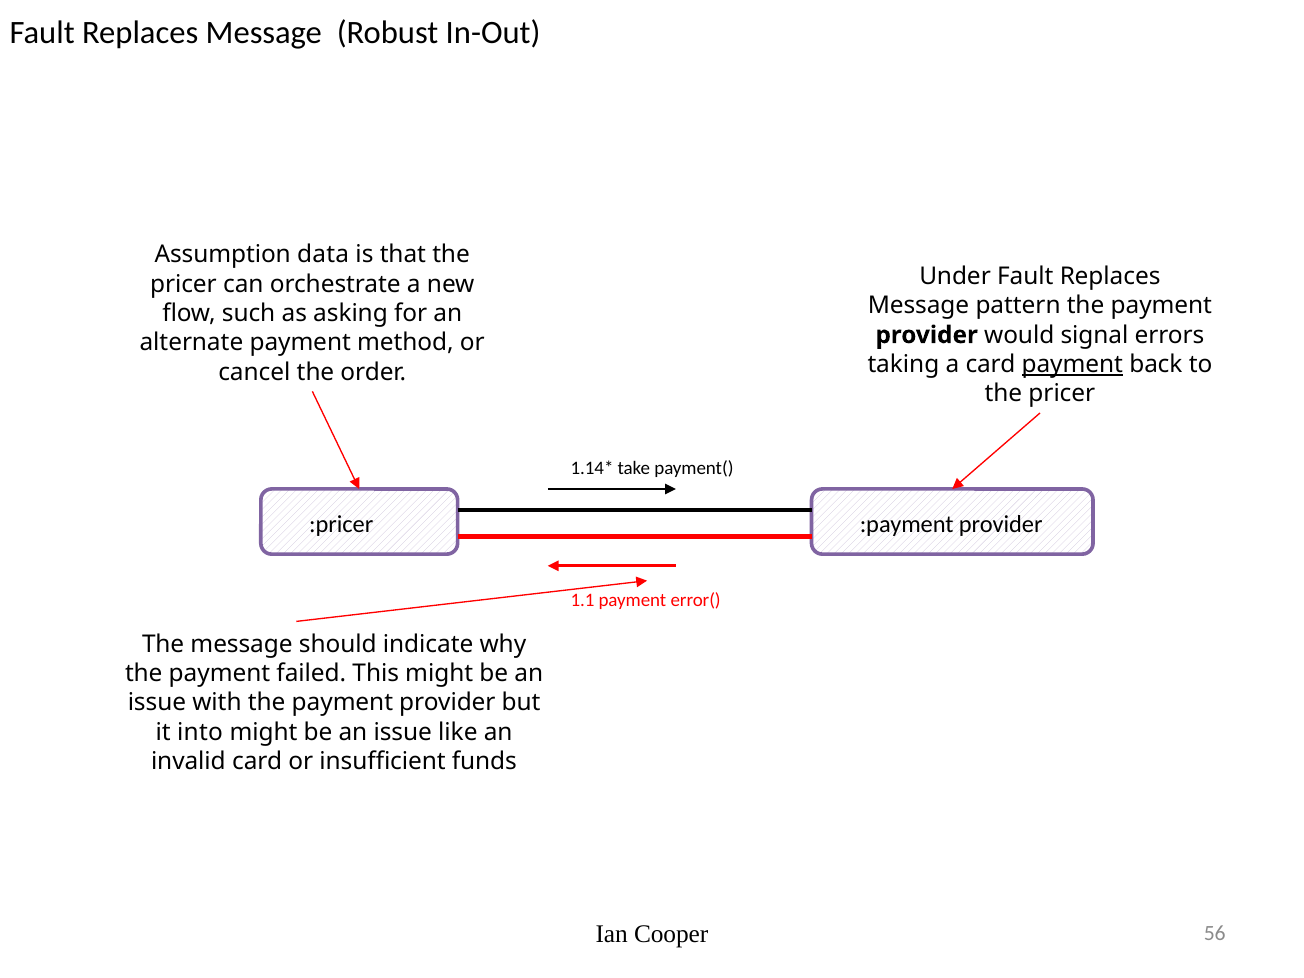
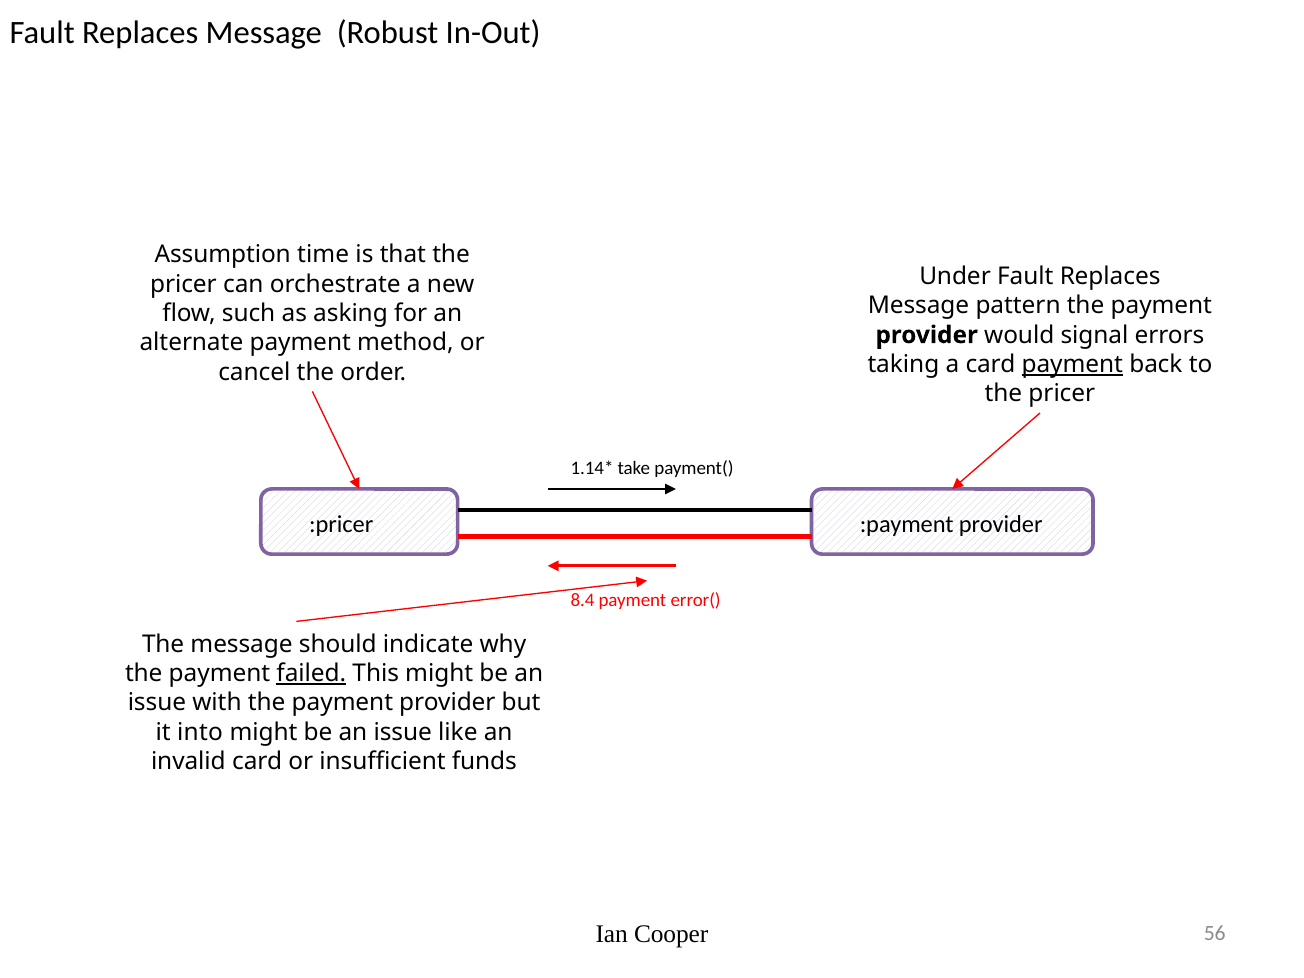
data: data -> time (323, 255)
1.1: 1.1 -> 8.4 (582, 600)
failed underline: none -> present (311, 674)
